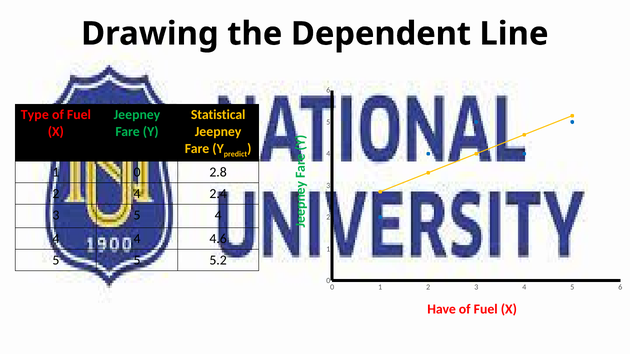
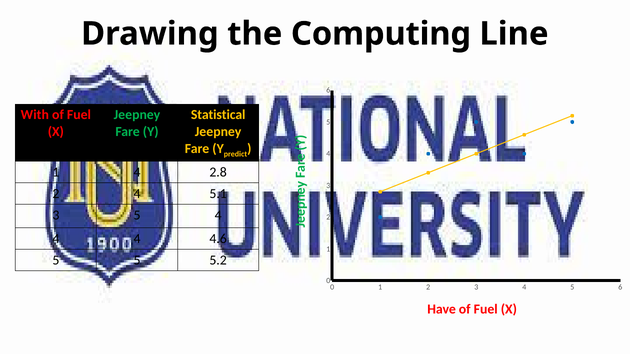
Dependent: Dependent -> Computing (381, 34)
Type: Type -> With (35, 115)
1 0: 0 -> 4 (137, 172)
2.4: 2.4 -> 5.1 (218, 194)
